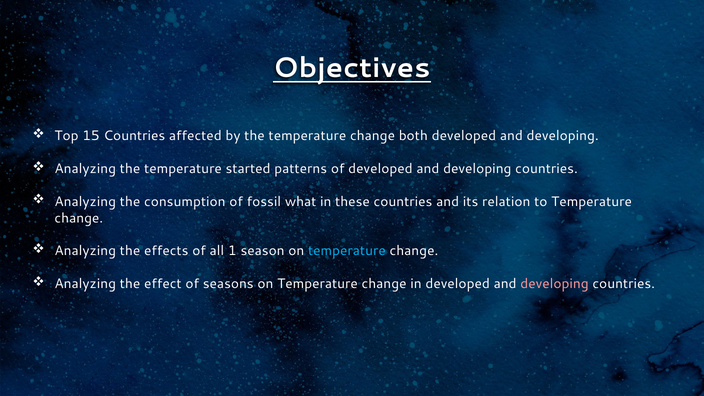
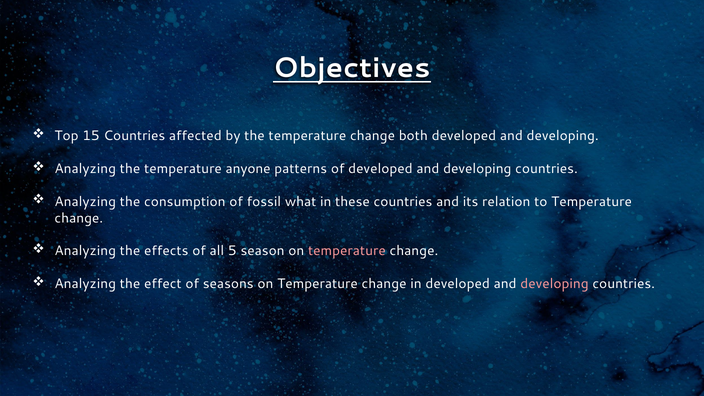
started: started -> anyone (248, 169)
1: 1 -> 5 (232, 251)
temperature colour: light blue -> pink (347, 251)
